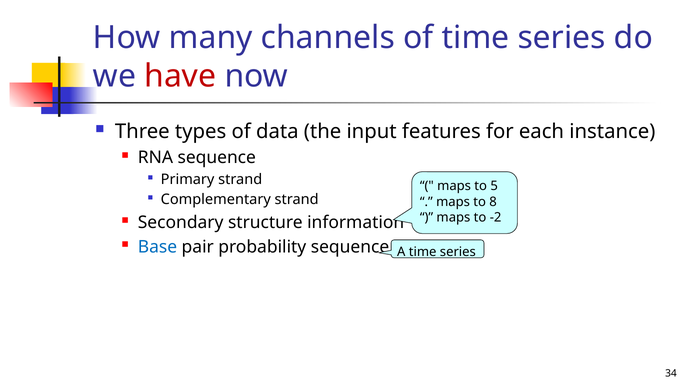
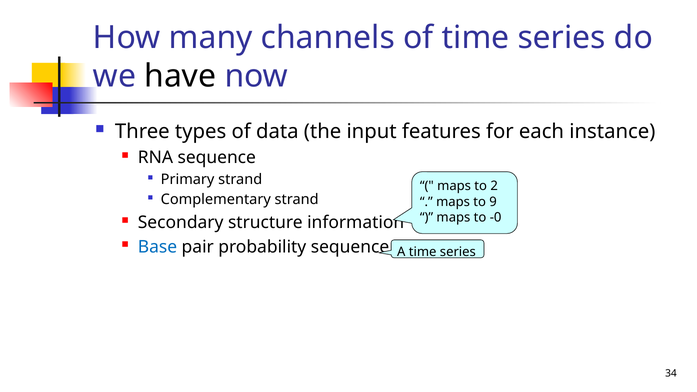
have colour: red -> black (180, 76)
5: 5 -> 2 (494, 186)
8: 8 -> 9 (493, 202)
-2: -2 -> -0 (496, 217)
